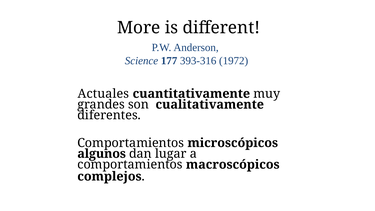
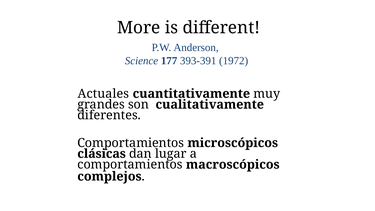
393-316: 393-316 -> 393-391 (198, 61)
algunos: algunos -> clásicas (102, 154)
